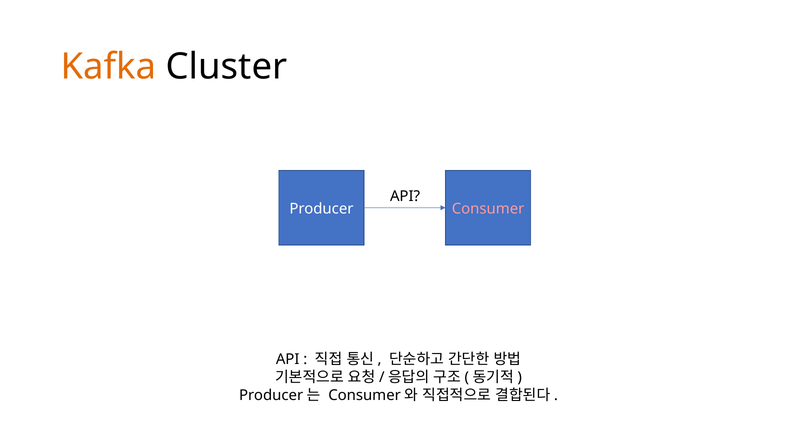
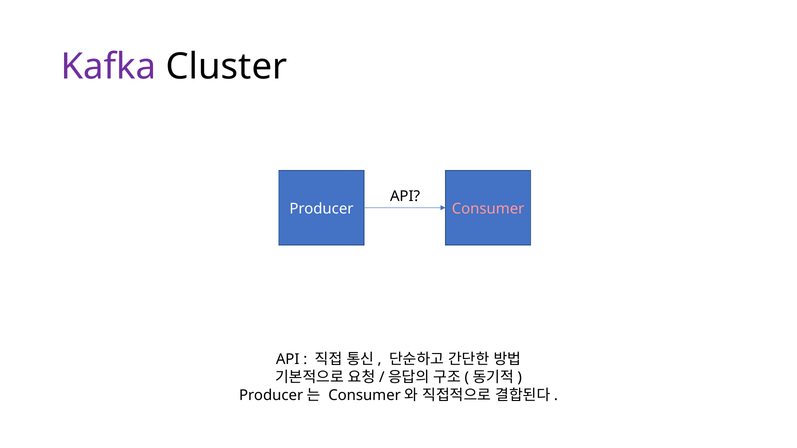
Kafka colour: orange -> purple (109, 67)
